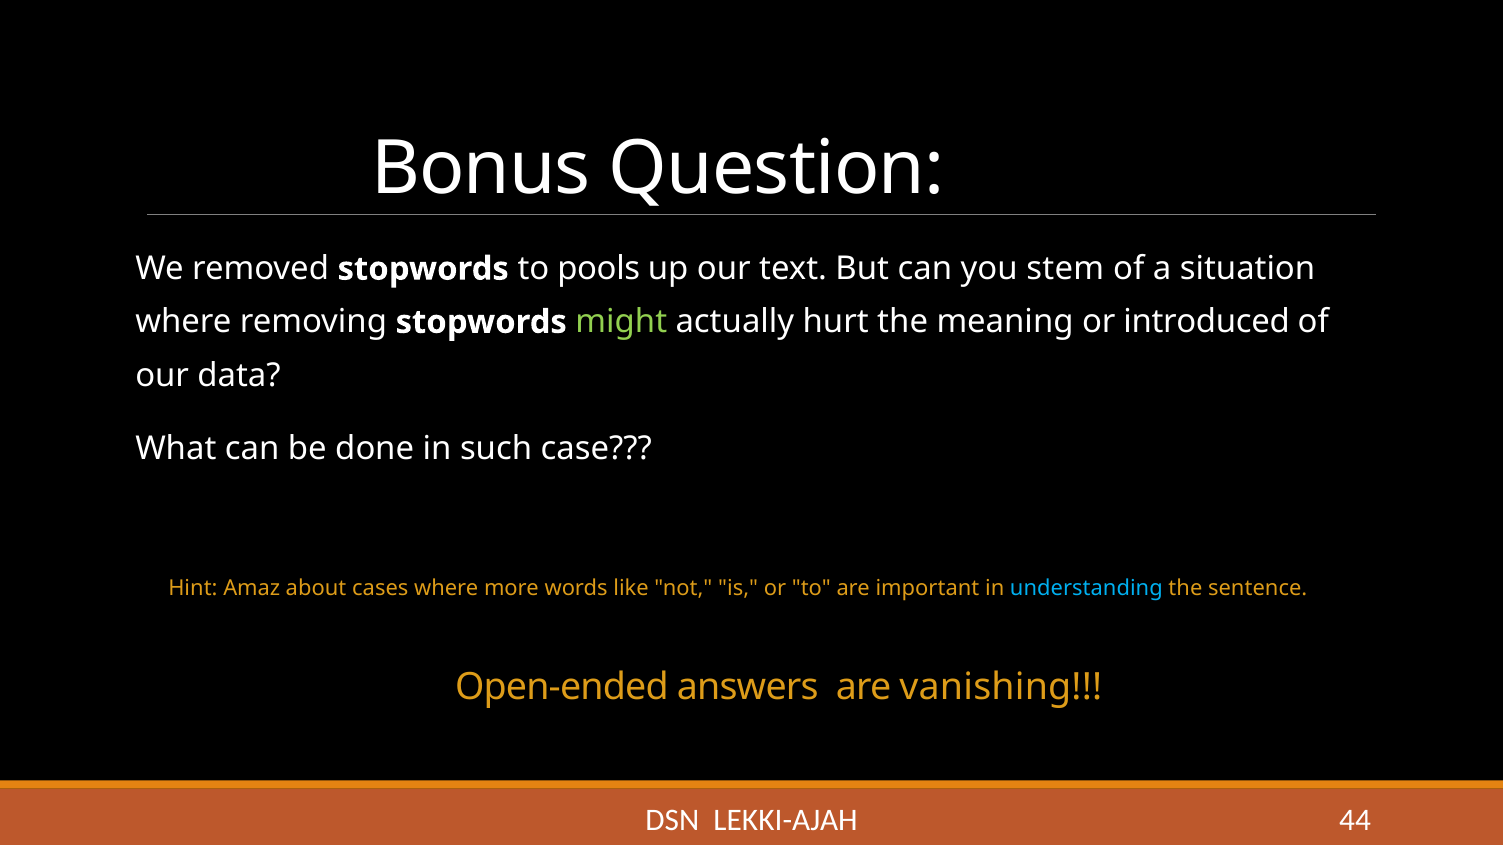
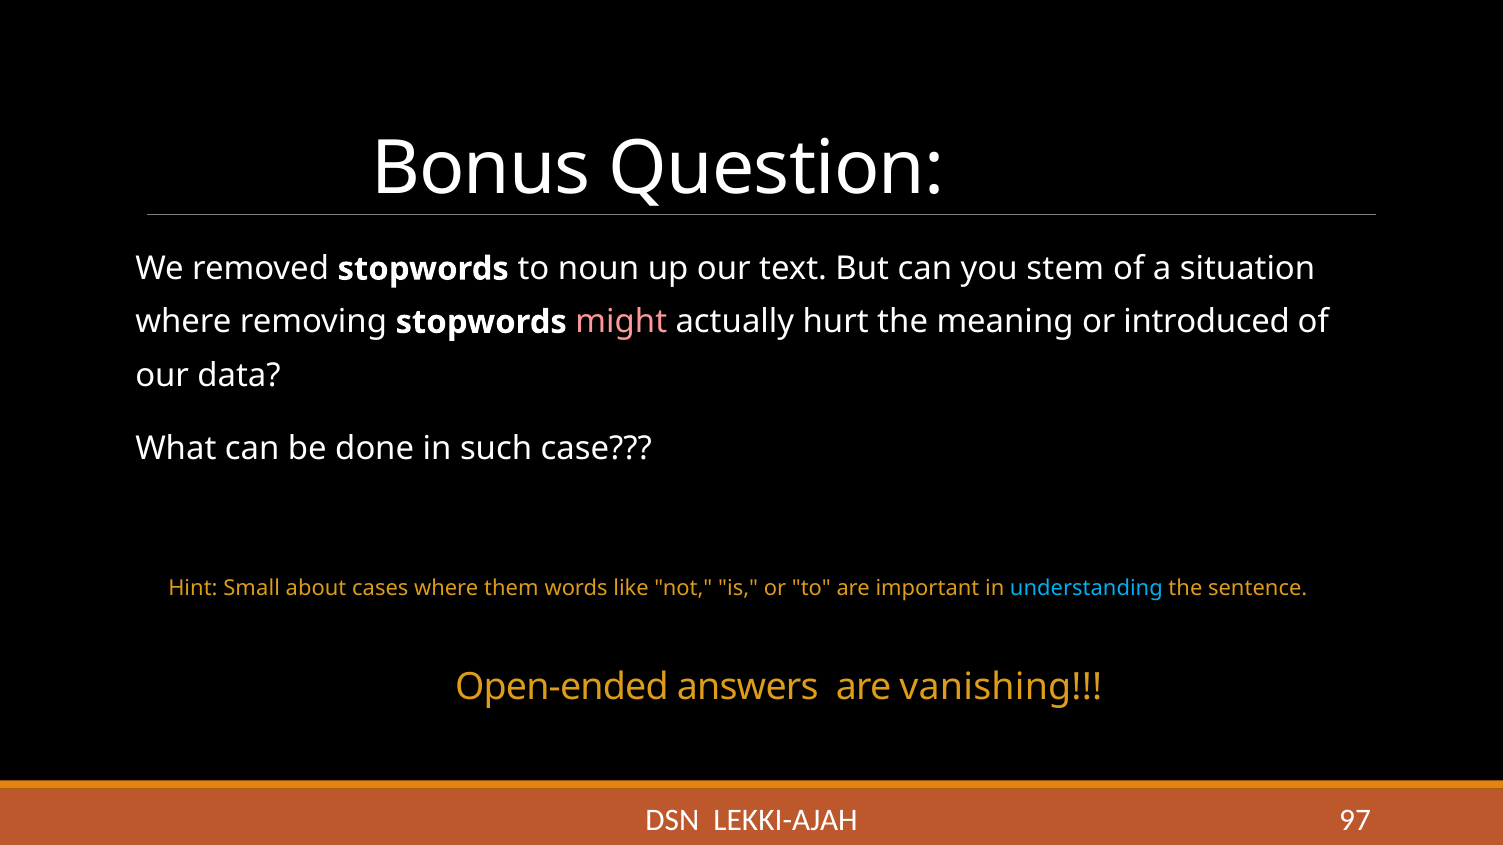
pools: pools -> noun (598, 269)
might colour: light green -> pink (621, 322)
Amaz: Amaz -> Small (252, 588)
more: more -> them (511, 588)
44: 44 -> 97 (1355, 821)
